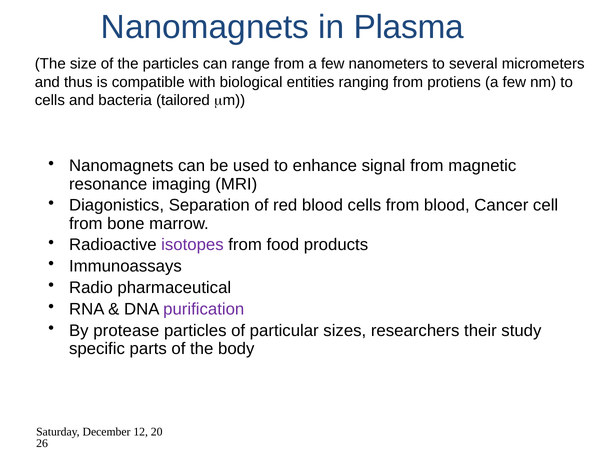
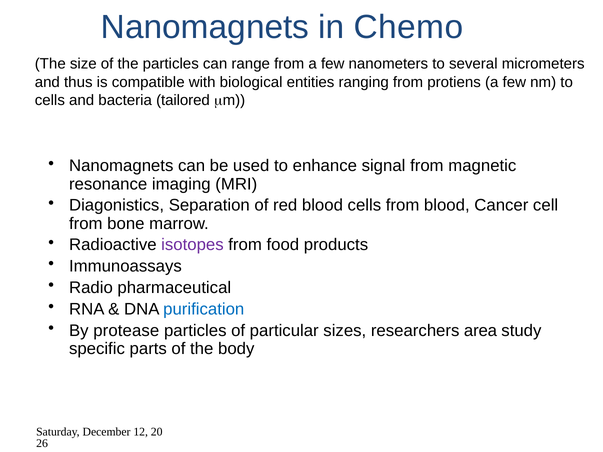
Plasma: Plasma -> Chemo (409, 27)
purification colour: purple -> blue (204, 309)
their: their -> area (480, 331)
